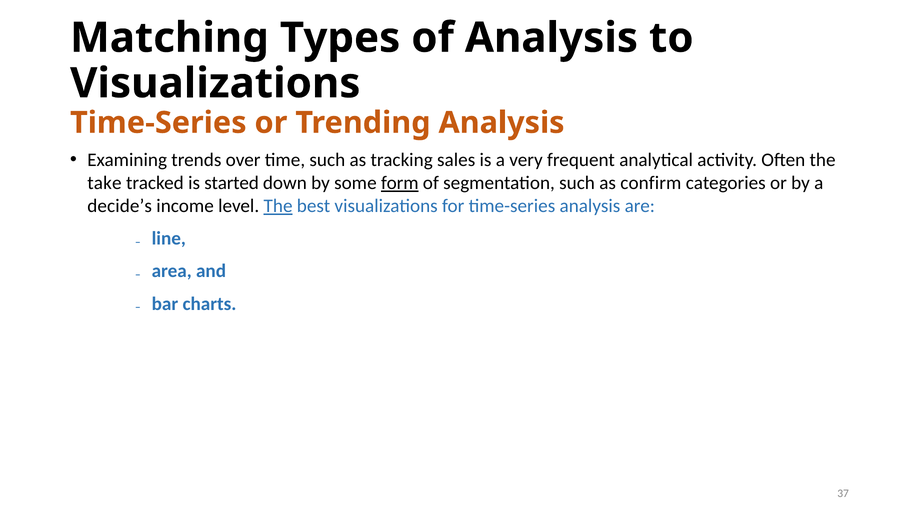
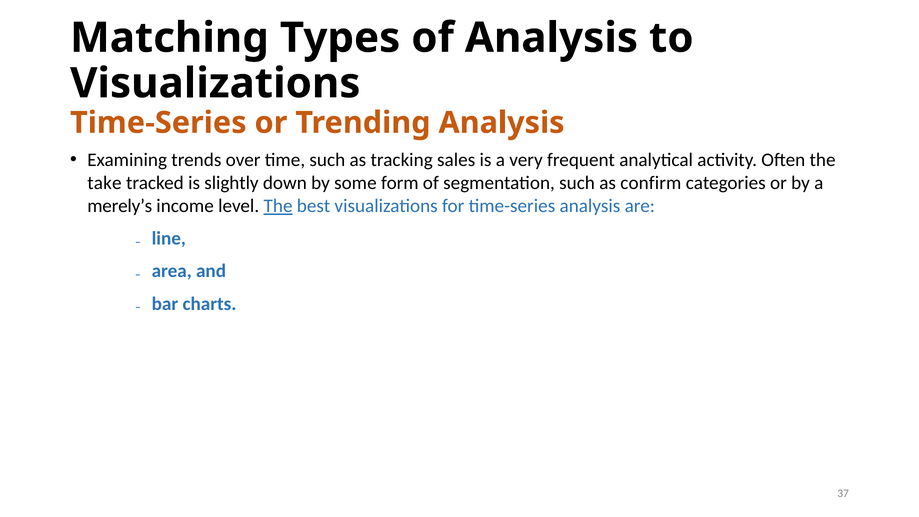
started: started -> slightly (231, 183)
form underline: present -> none (400, 183)
decide’s: decide’s -> merely’s (120, 206)
